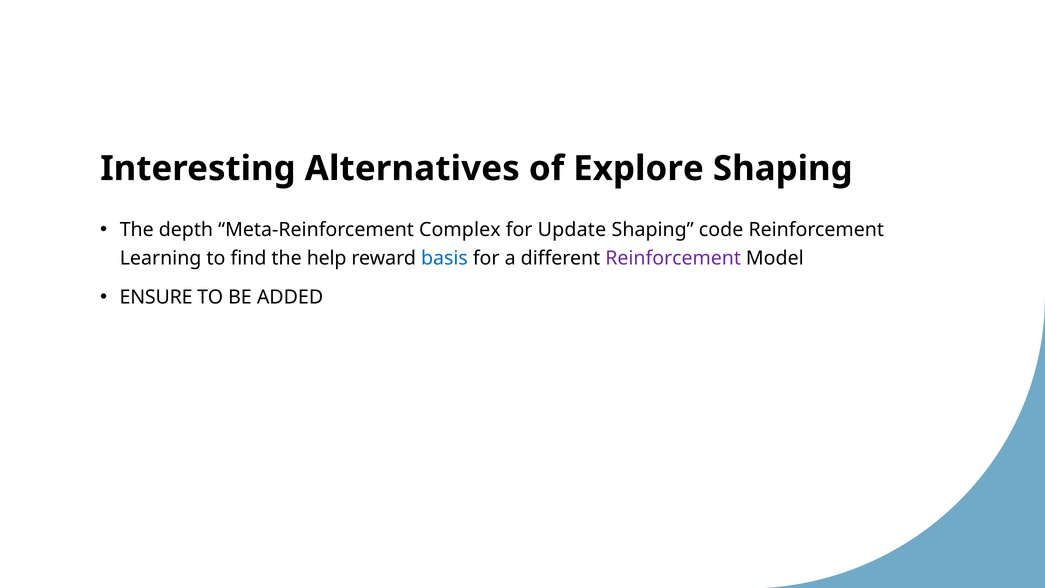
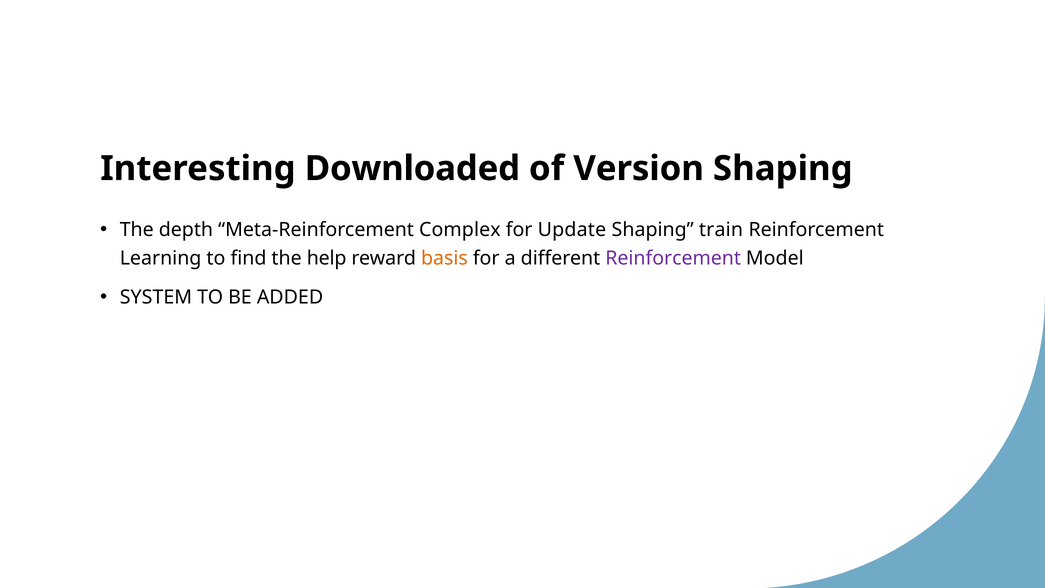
Alternatives: Alternatives -> Downloaded (412, 169)
Explore: Explore -> Version (639, 169)
code: code -> train (721, 230)
basis colour: blue -> orange (444, 258)
ENSURE: ENSURE -> SYSTEM (156, 297)
